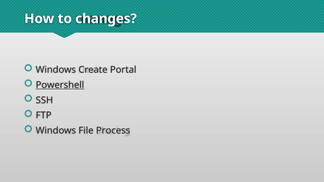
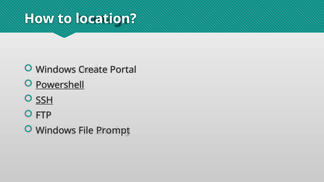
changes: changes -> location (106, 19)
SSH underline: none -> present (44, 100)
Process: Process -> Prompt (113, 131)
